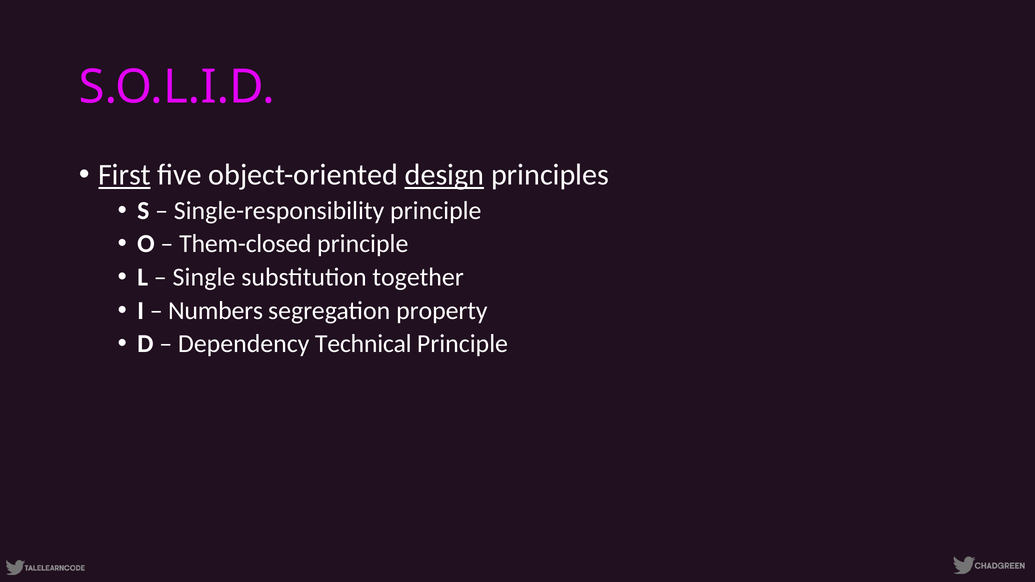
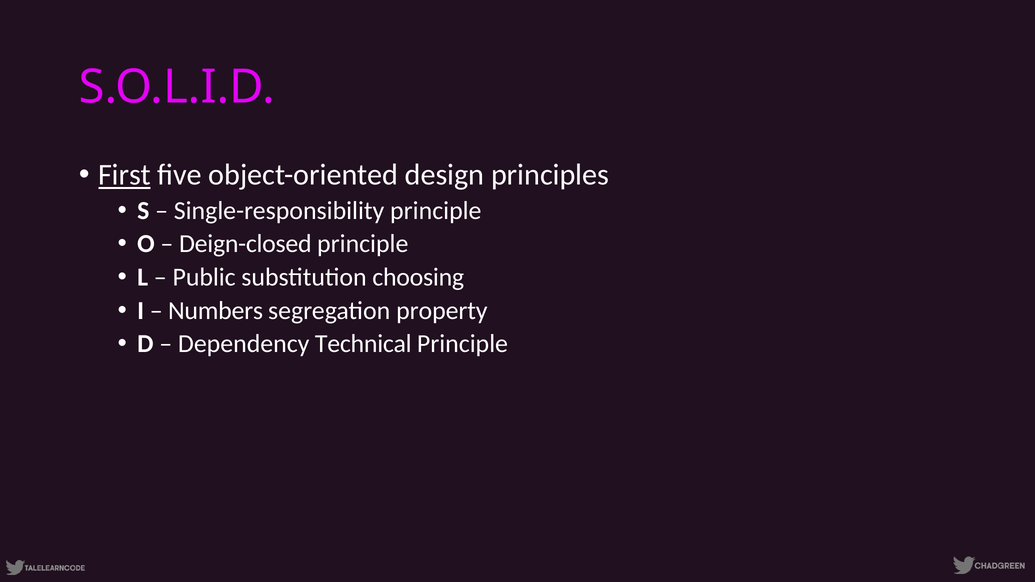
design underline: present -> none (444, 175)
Them-closed: Them-closed -> Deign-closed (245, 244)
Single: Single -> Public (204, 277)
together: together -> choosing (418, 277)
